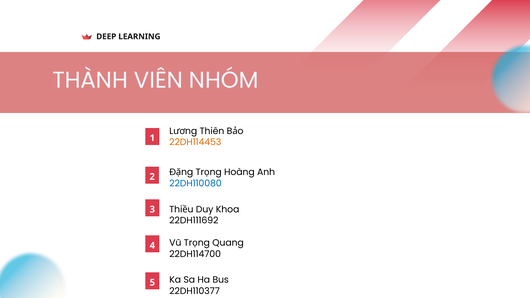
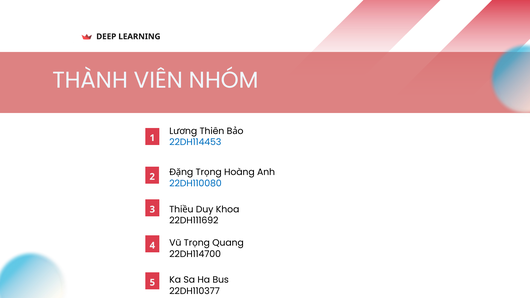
22DH114453 colour: orange -> blue (195, 142)
